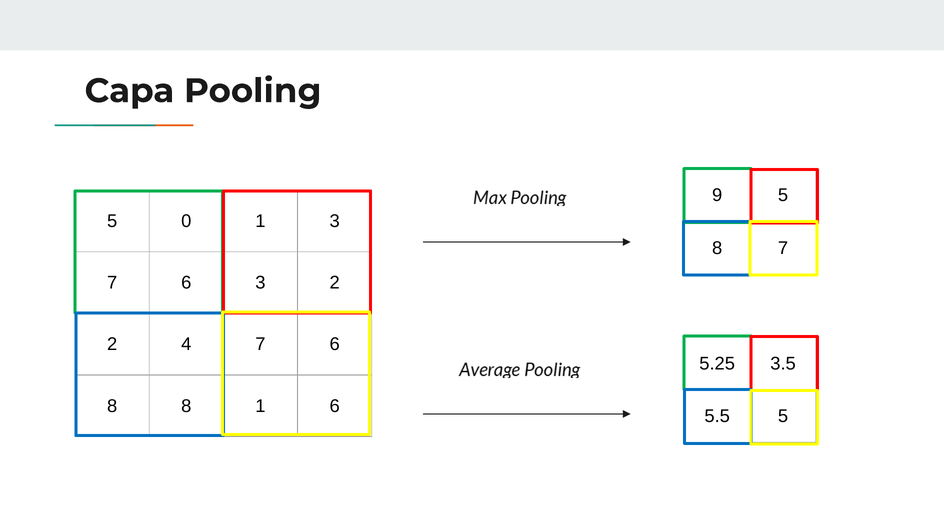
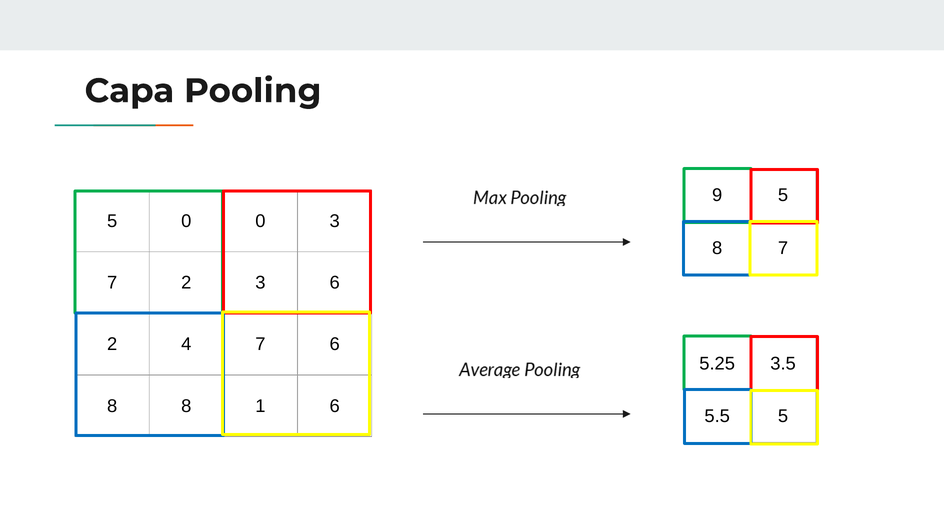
0 1: 1 -> 0 (260, 221)
6: 6 -> 2 (186, 283)
3 2: 2 -> 6 (335, 283)
